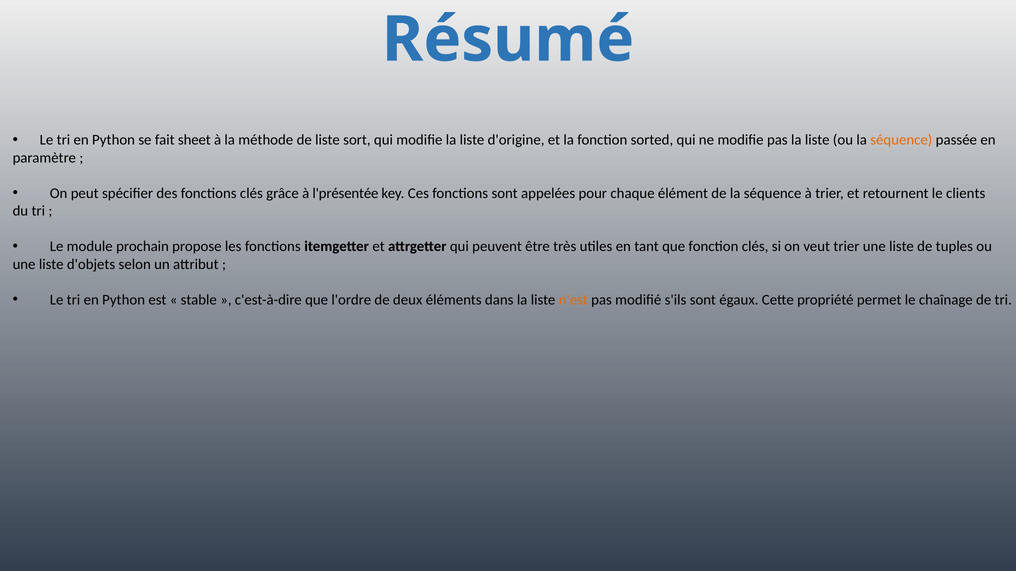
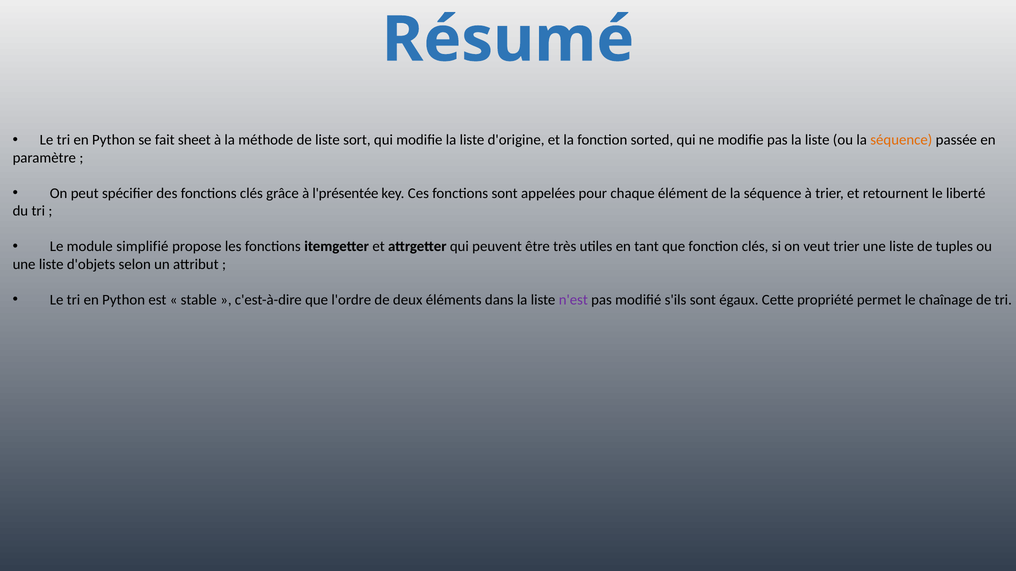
clients: clients -> liberté (966, 193)
prochain: prochain -> simplifié (142, 247)
n'est colour: orange -> purple (573, 300)
